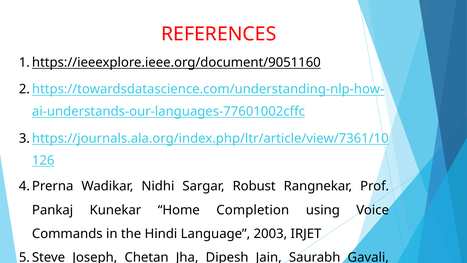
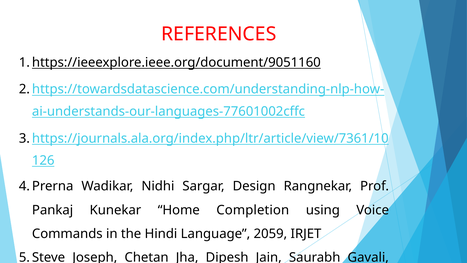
Robust: Robust -> Design (254, 186)
2003: 2003 -> 2059 (270, 233)
